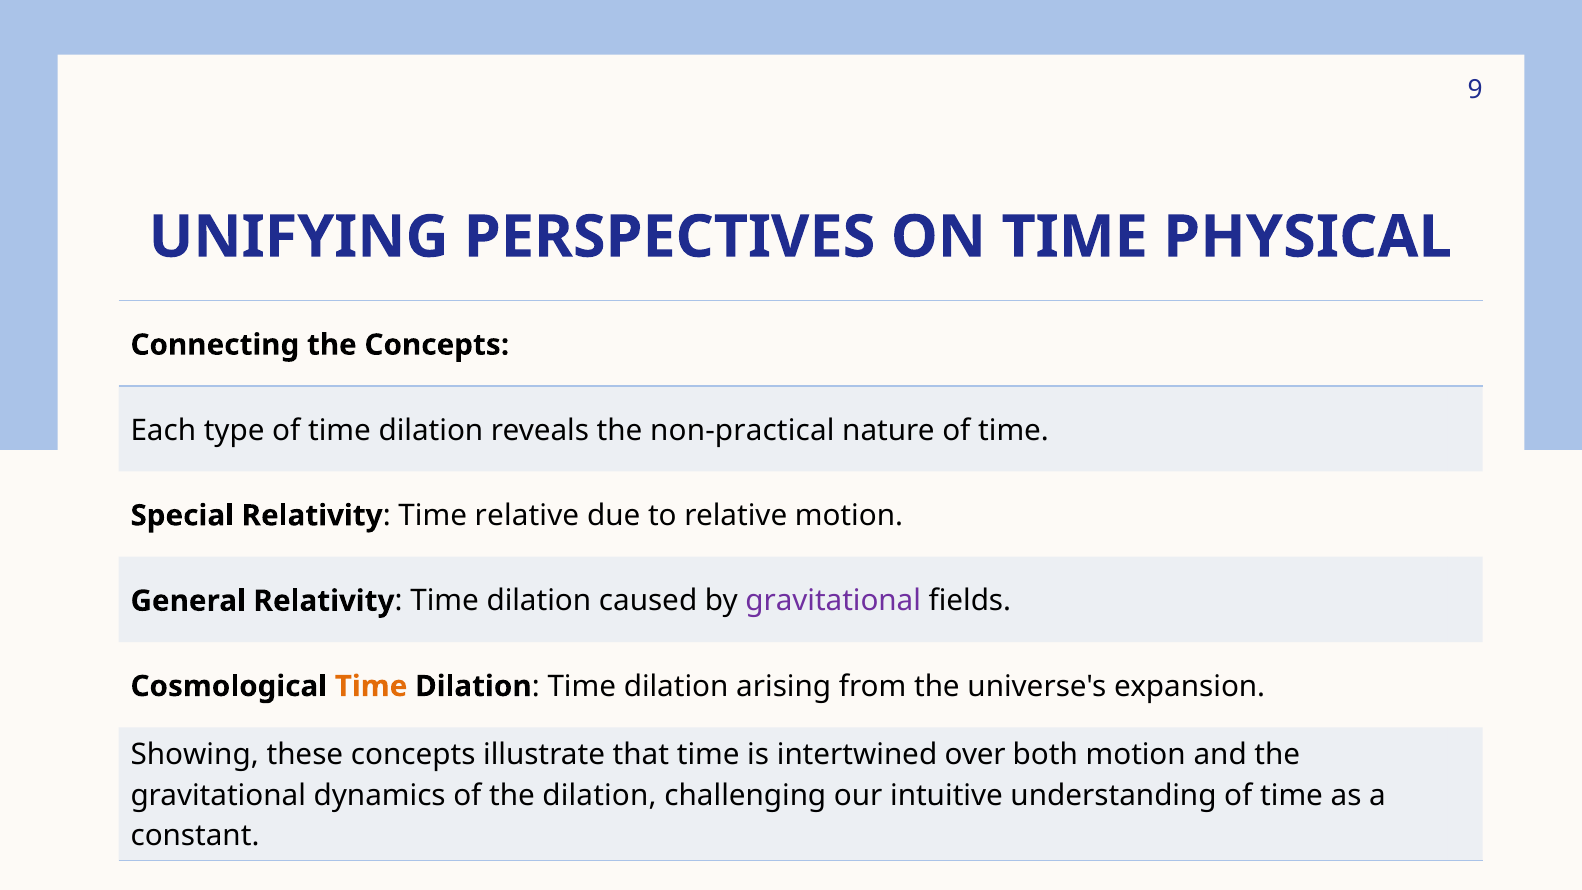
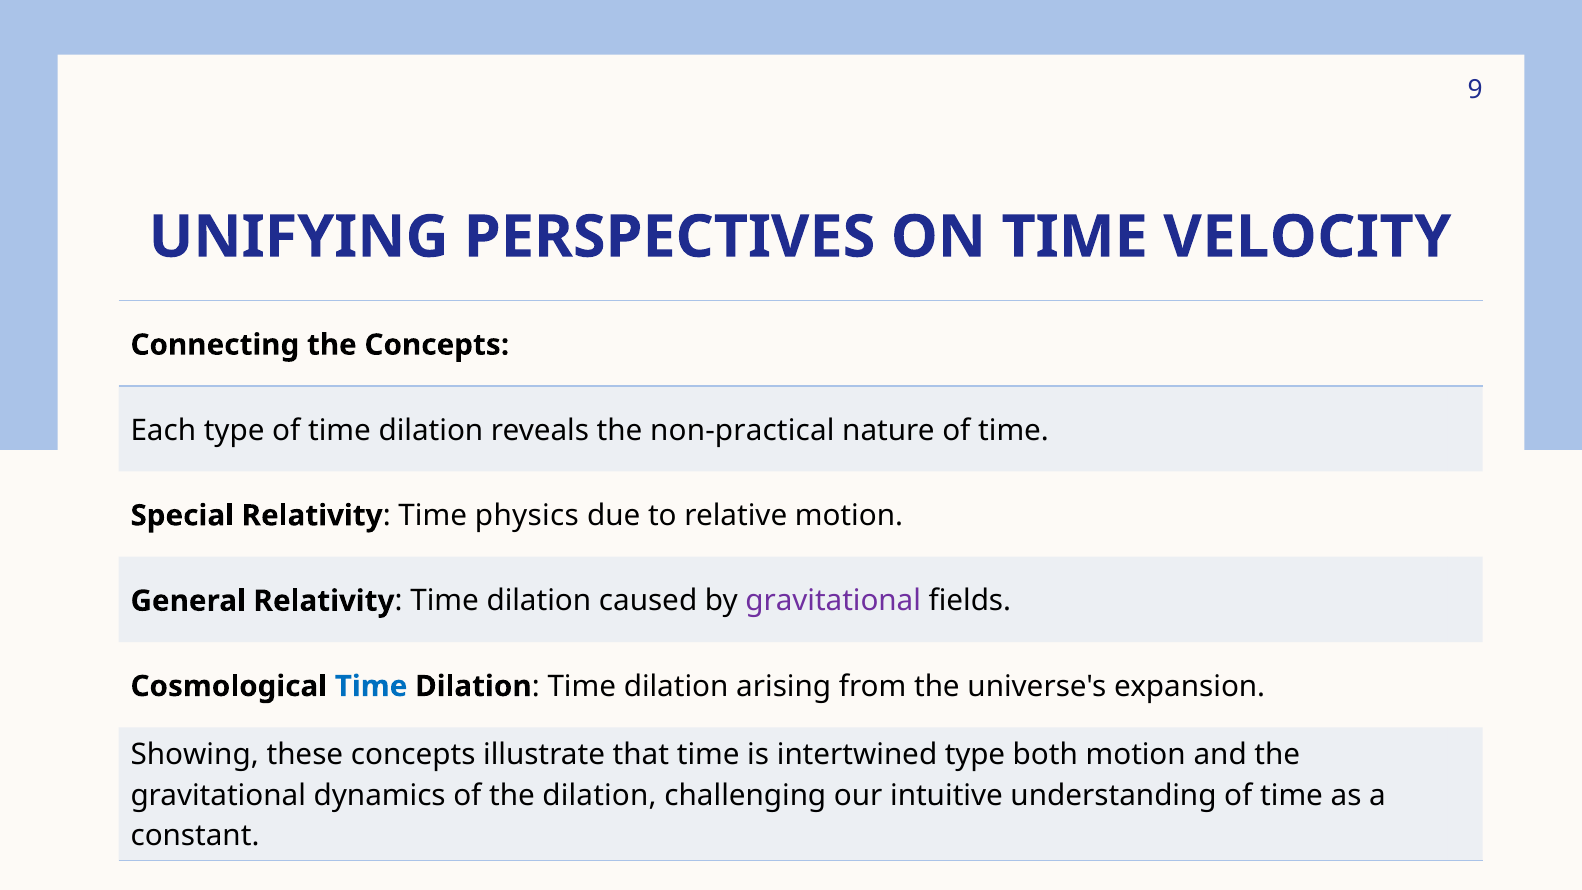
PHYSICAL: PHYSICAL -> VELOCITY (1307, 237)
Time relative: relative -> physics (527, 516)
Time colour: orange -> blue (371, 686)
intertwined over: over -> type (975, 755)
